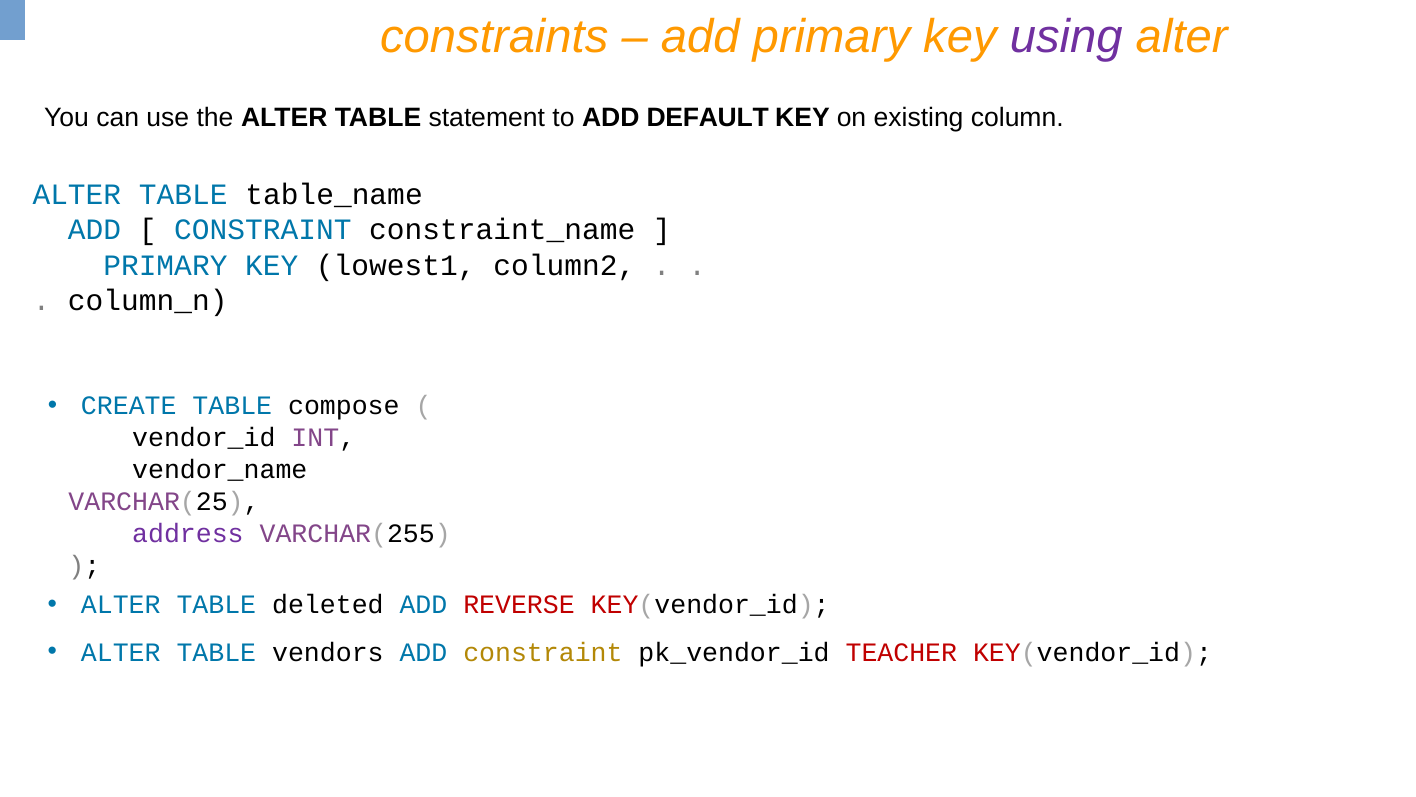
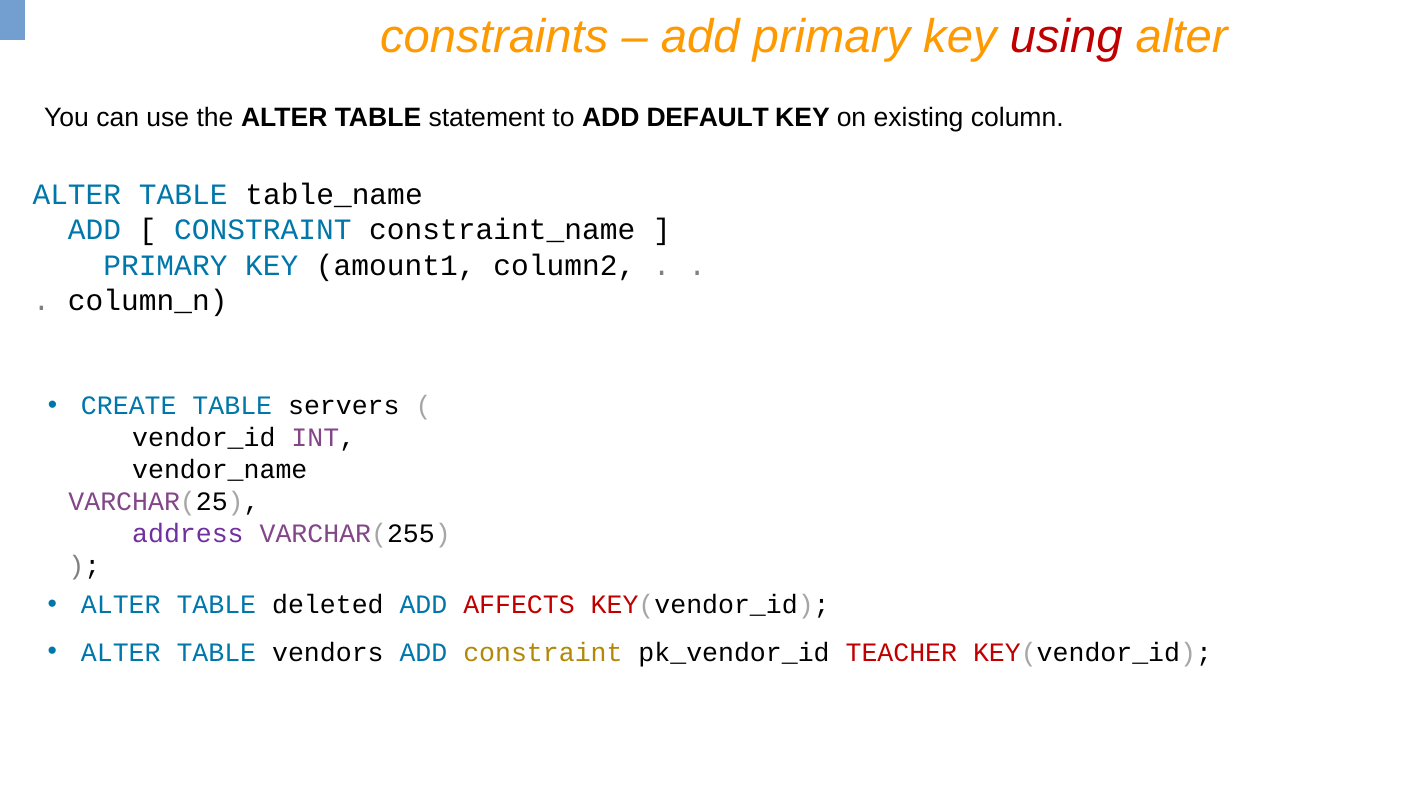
using colour: purple -> red (1066, 37)
lowest1: lowest1 -> amount1 (396, 265)
compose: compose -> servers (344, 406)
REVERSE: REVERSE -> AFFECTS (519, 604)
